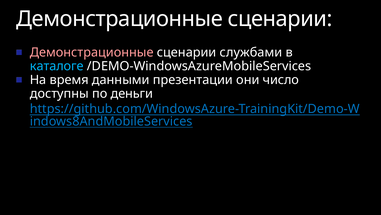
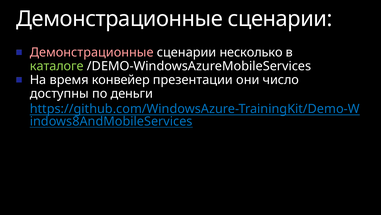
службами: службами -> несколько (251, 52)
каталоге colour: light blue -> light green (57, 66)
данными: данными -> конвейер (121, 80)
